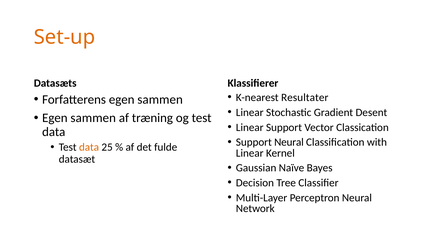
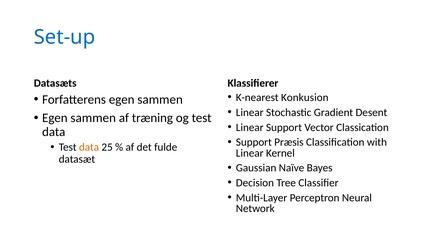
Set-up colour: orange -> blue (65, 37)
Resultater: Resultater -> Konkusion (305, 98)
Support Neural: Neural -> Præsis (289, 142)
